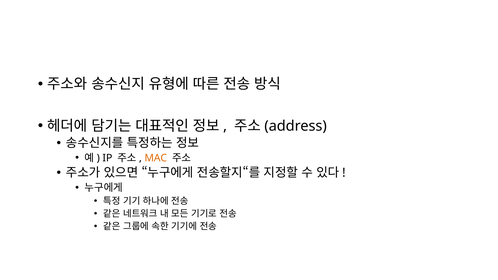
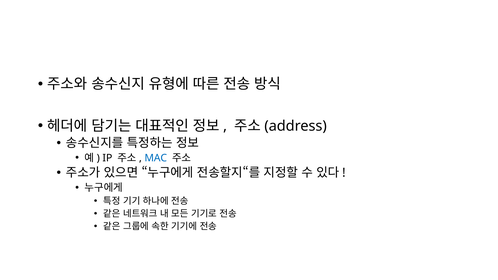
MAC colour: orange -> blue (156, 158)
